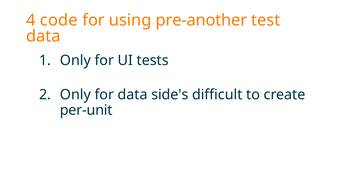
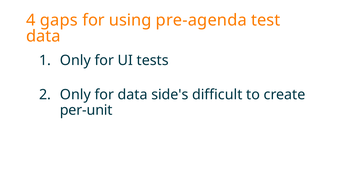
code: code -> gaps (59, 20)
pre-another: pre-another -> pre-agenda (201, 20)
